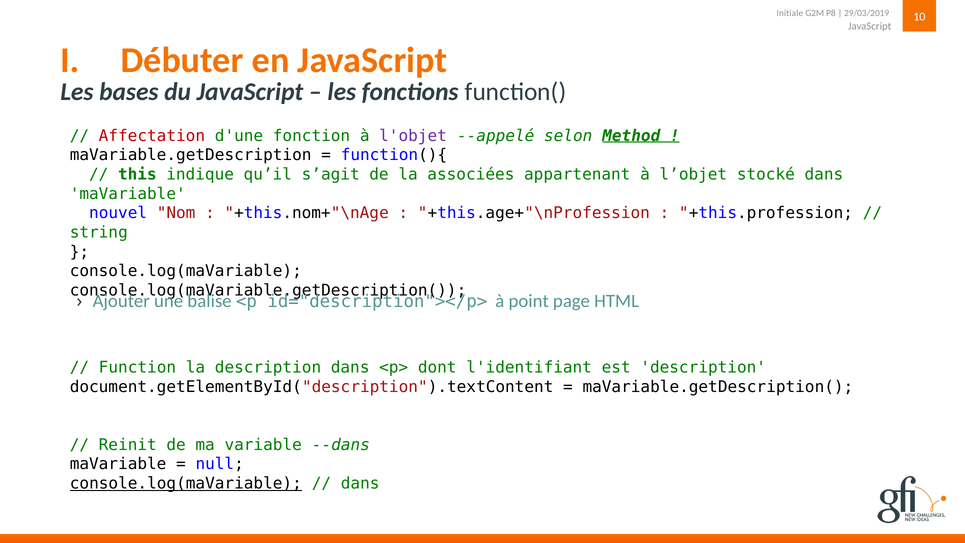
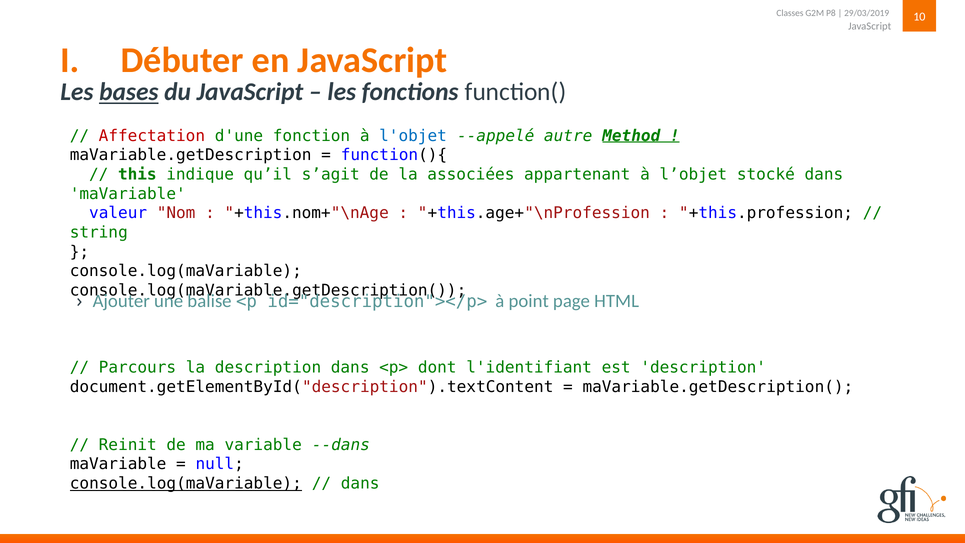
Initiale: Initiale -> Classes (790, 13)
bases underline: none -> present (129, 92)
l'objet colour: purple -> blue (413, 136)
selon: selon -> autre (568, 136)
nouvel: nouvel -> valeur (118, 213)
Function: Function -> Parcours (137, 367)
